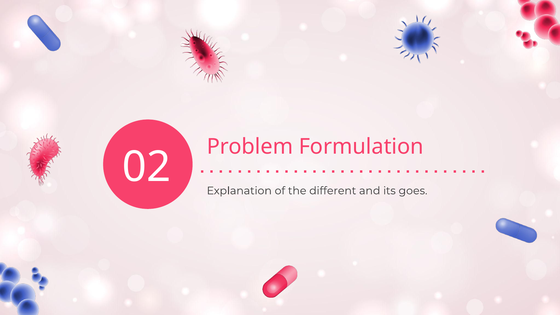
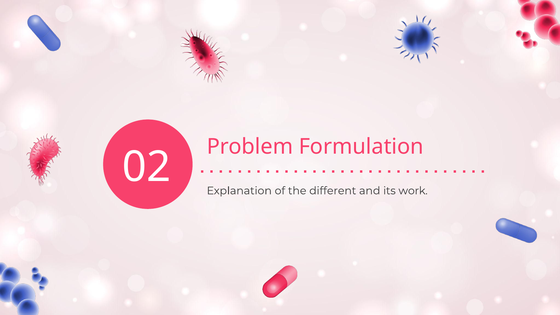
goes: goes -> work (413, 191)
